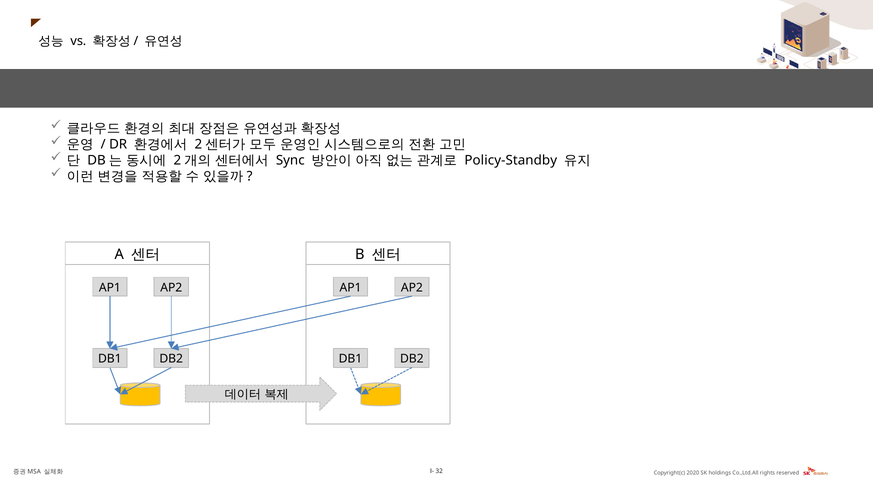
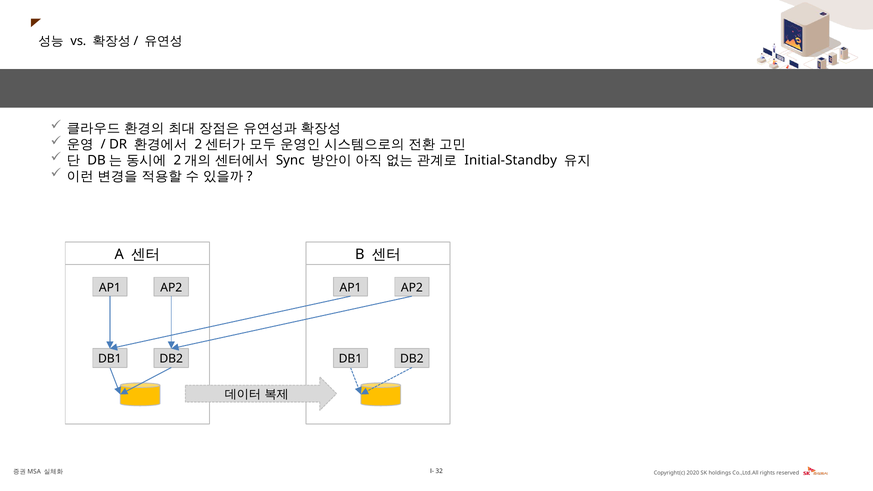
Policy-Standby: Policy-Standby -> Initial-Standby (511, 160)
